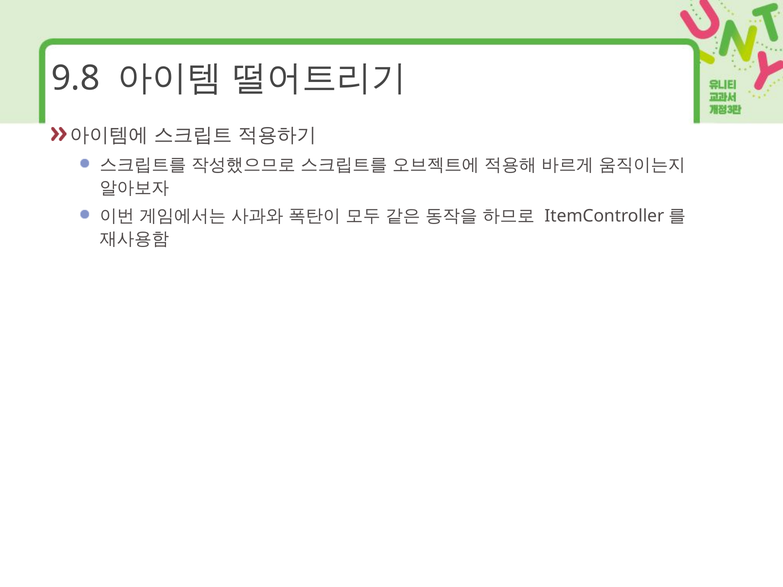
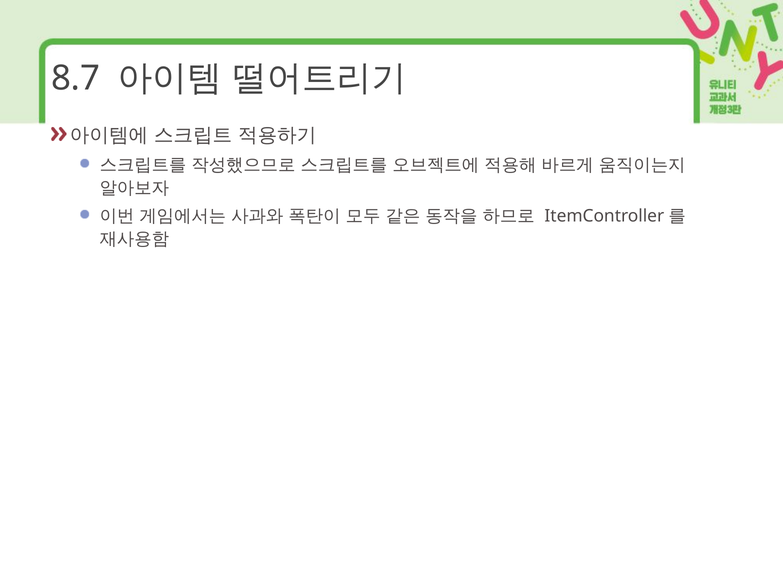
9.8: 9.8 -> 8.7 (76, 78)
